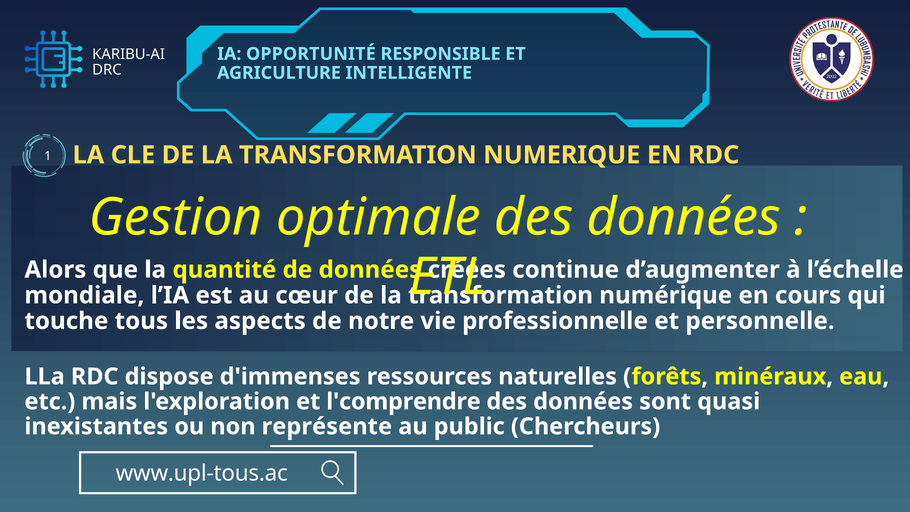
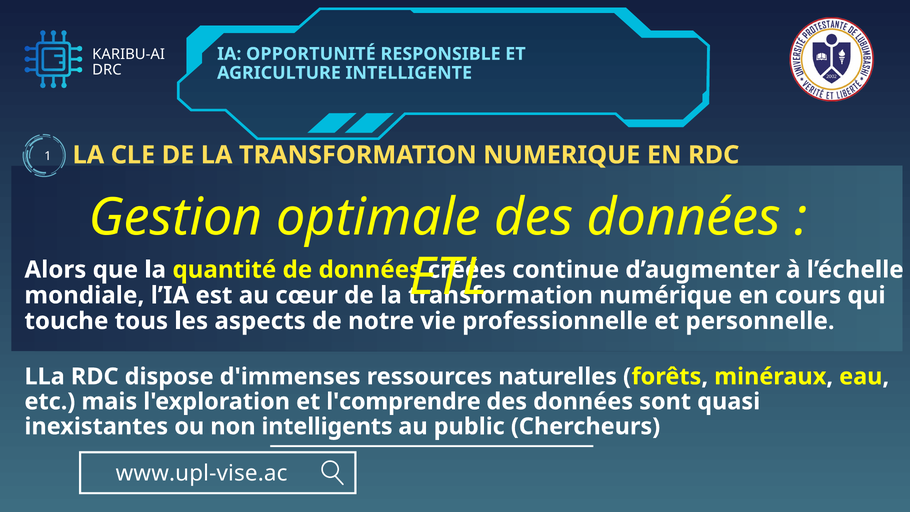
représente: représente -> intelligents (327, 426)
www.upl-tous.ac: www.upl-tous.ac -> www.upl-vise.ac (202, 473)
